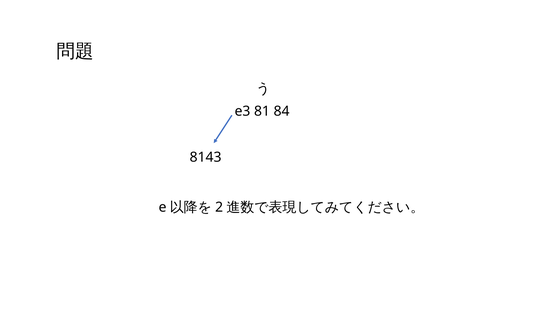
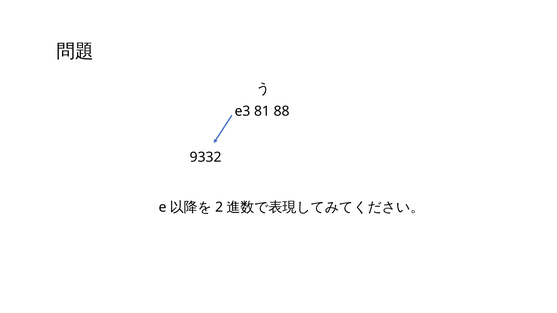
84: 84 -> 88 (282, 111)
8143: 8143 -> 9332 (206, 157)
